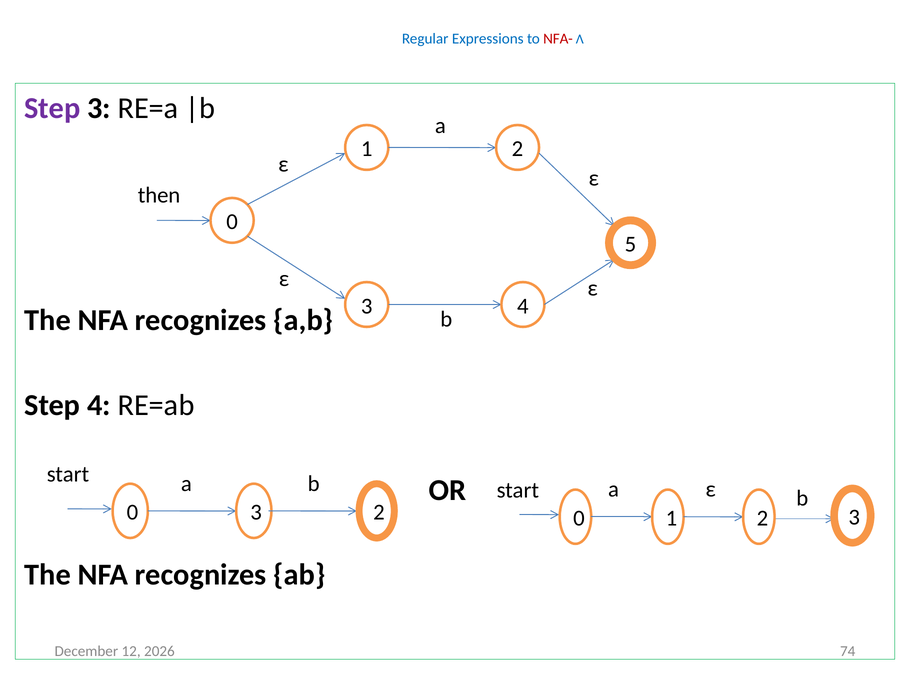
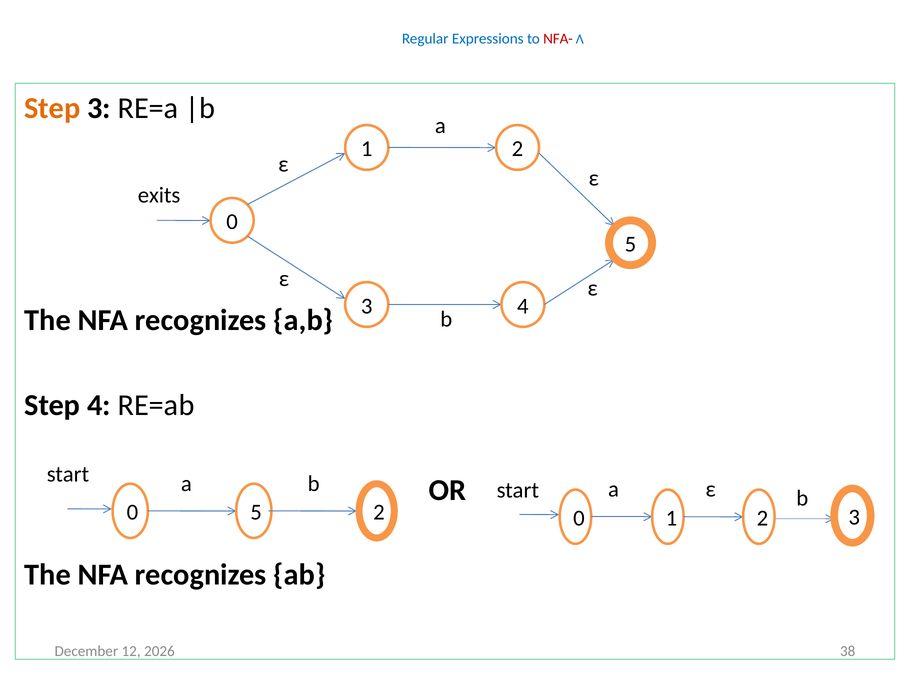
Step colour: purple -> orange (52, 108)
then: then -> exits (159, 196)
0 3: 3 -> 5 (256, 513)
74: 74 -> 38 (848, 652)
